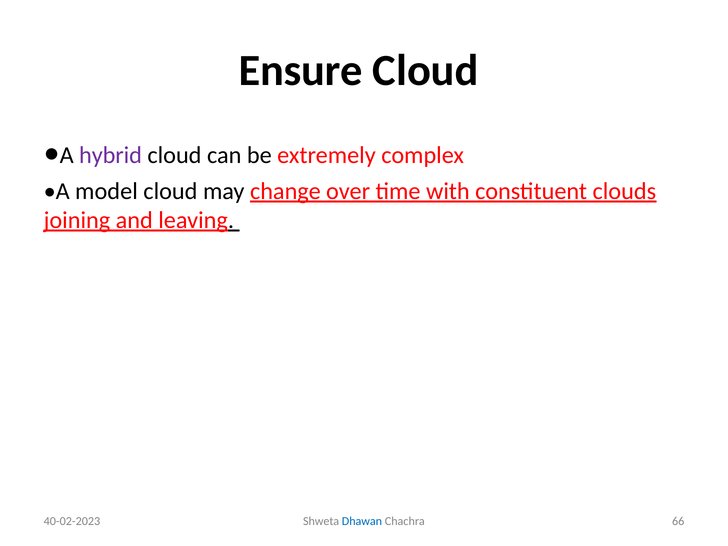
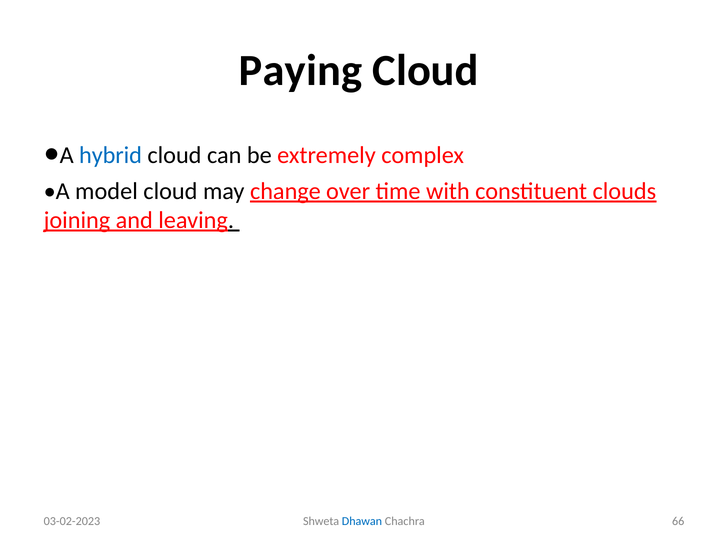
Ensure: Ensure -> Paying (301, 70)
hybrid colour: purple -> blue (111, 155)
40-02-2023: 40-02-2023 -> 03-02-2023 (72, 521)
